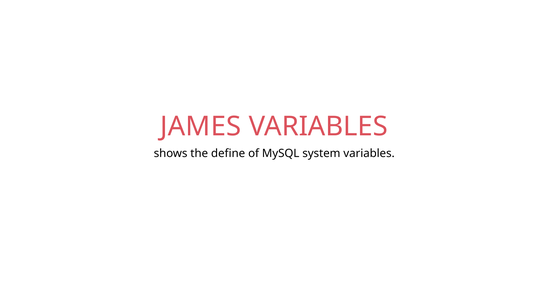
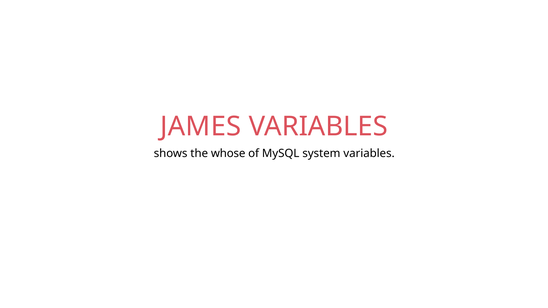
define: define -> whose (228, 154)
